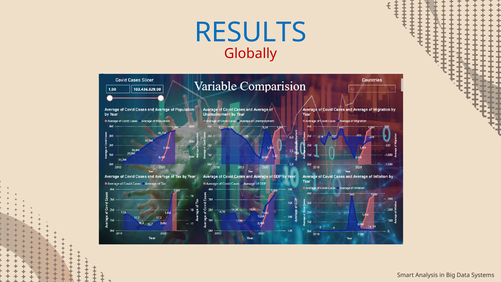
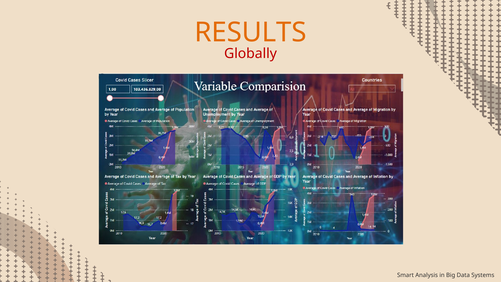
RESULTS colour: blue -> orange (251, 32)
